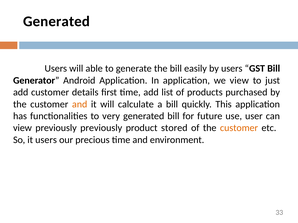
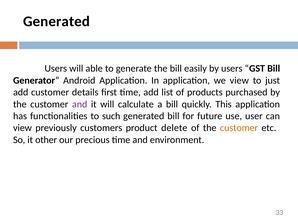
and colour: orange -> purple (80, 104)
very: very -> such (111, 116)
previously previously: previously -> customers (101, 128)
stored: stored -> delete (174, 128)
it users: users -> other (46, 140)
